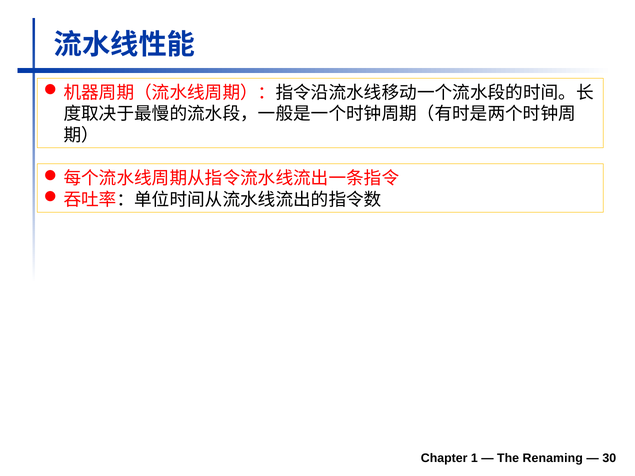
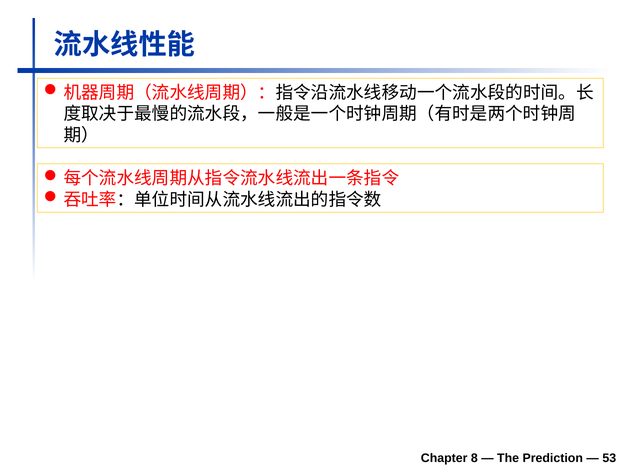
1: 1 -> 8 (474, 458)
Renaming: Renaming -> Prediction (553, 458)
30: 30 -> 53 (609, 458)
